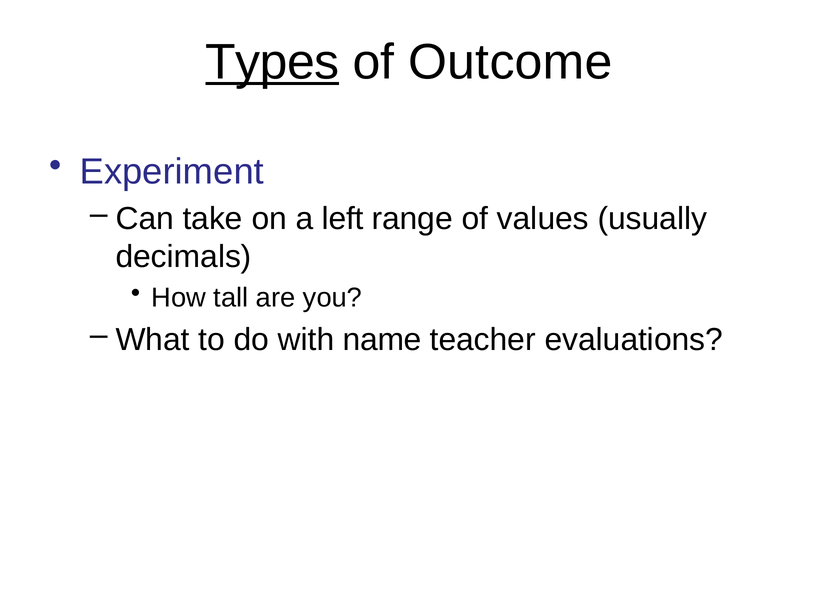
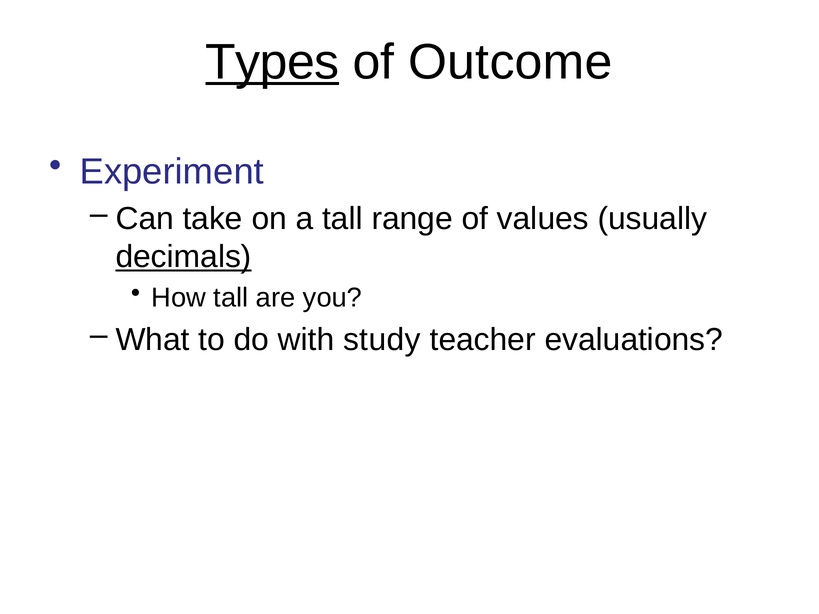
a left: left -> tall (342, 219)
decimals underline: none -> present (184, 257)
name: name -> study (382, 340)
